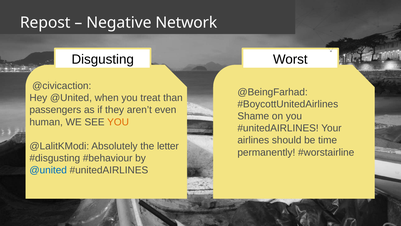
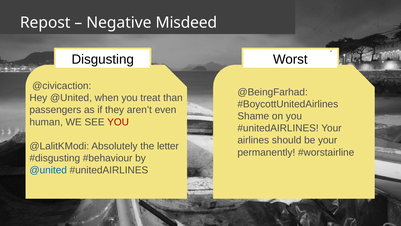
Network: Network -> Misdeed (186, 23)
YOU colour: orange -> red (118, 122)
be time: time -> your (328, 140)
